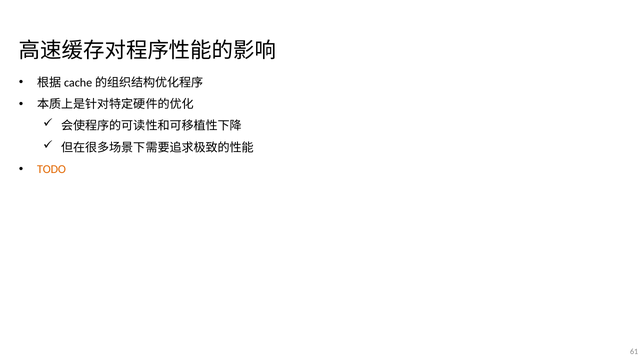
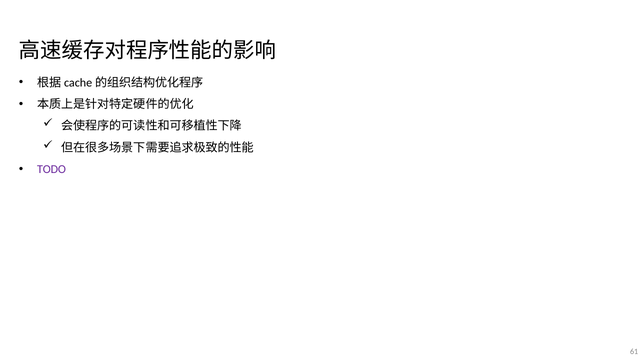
TODO colour: orange -> purple (51, 170)
